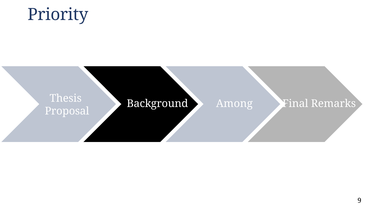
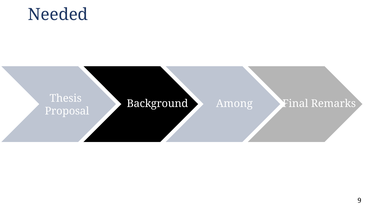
Priority: Priority -> Needed (58, 15)
